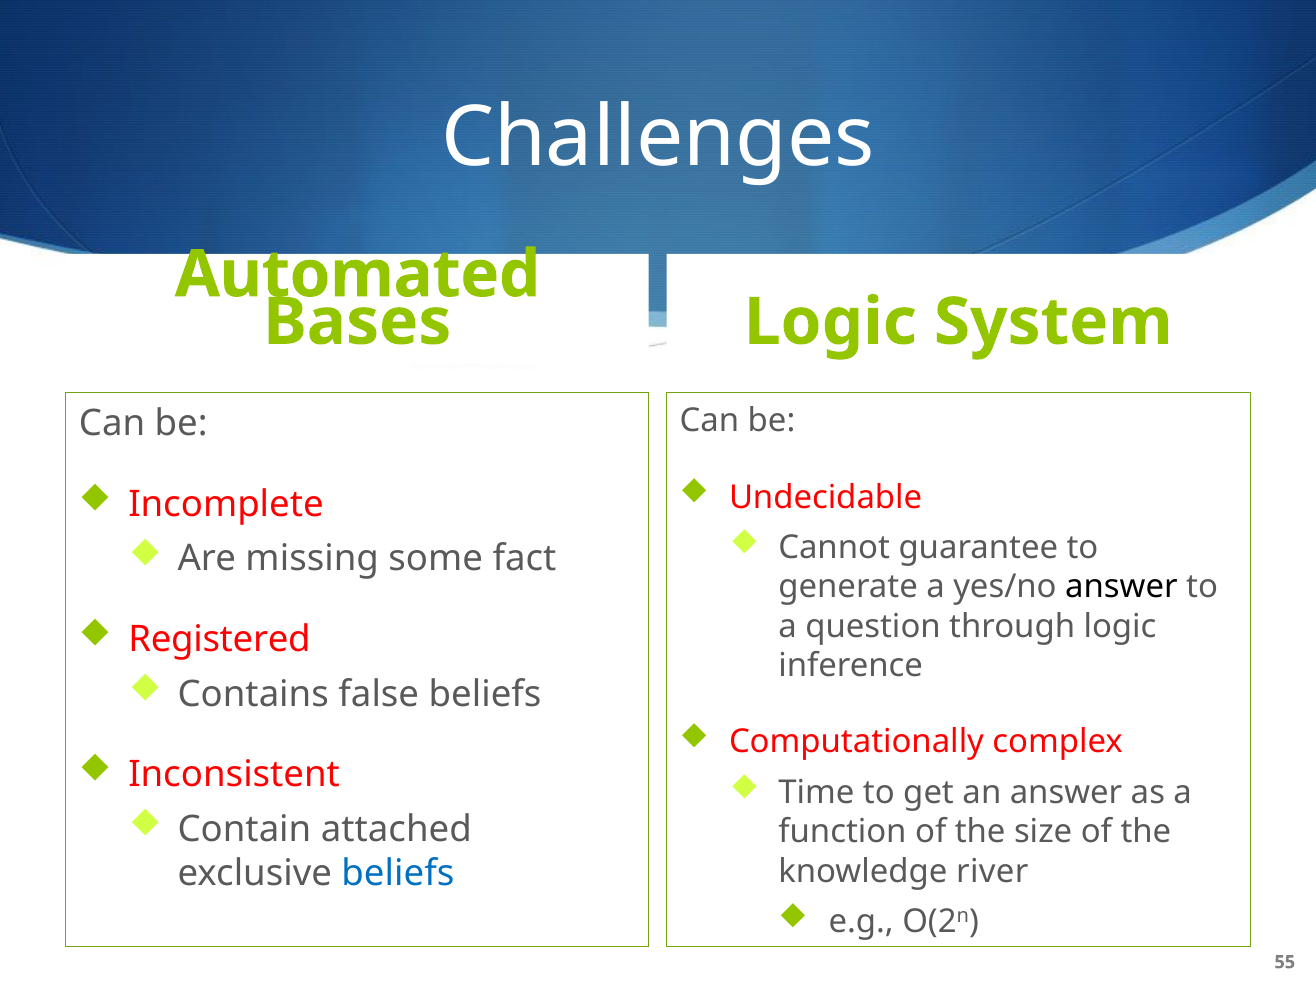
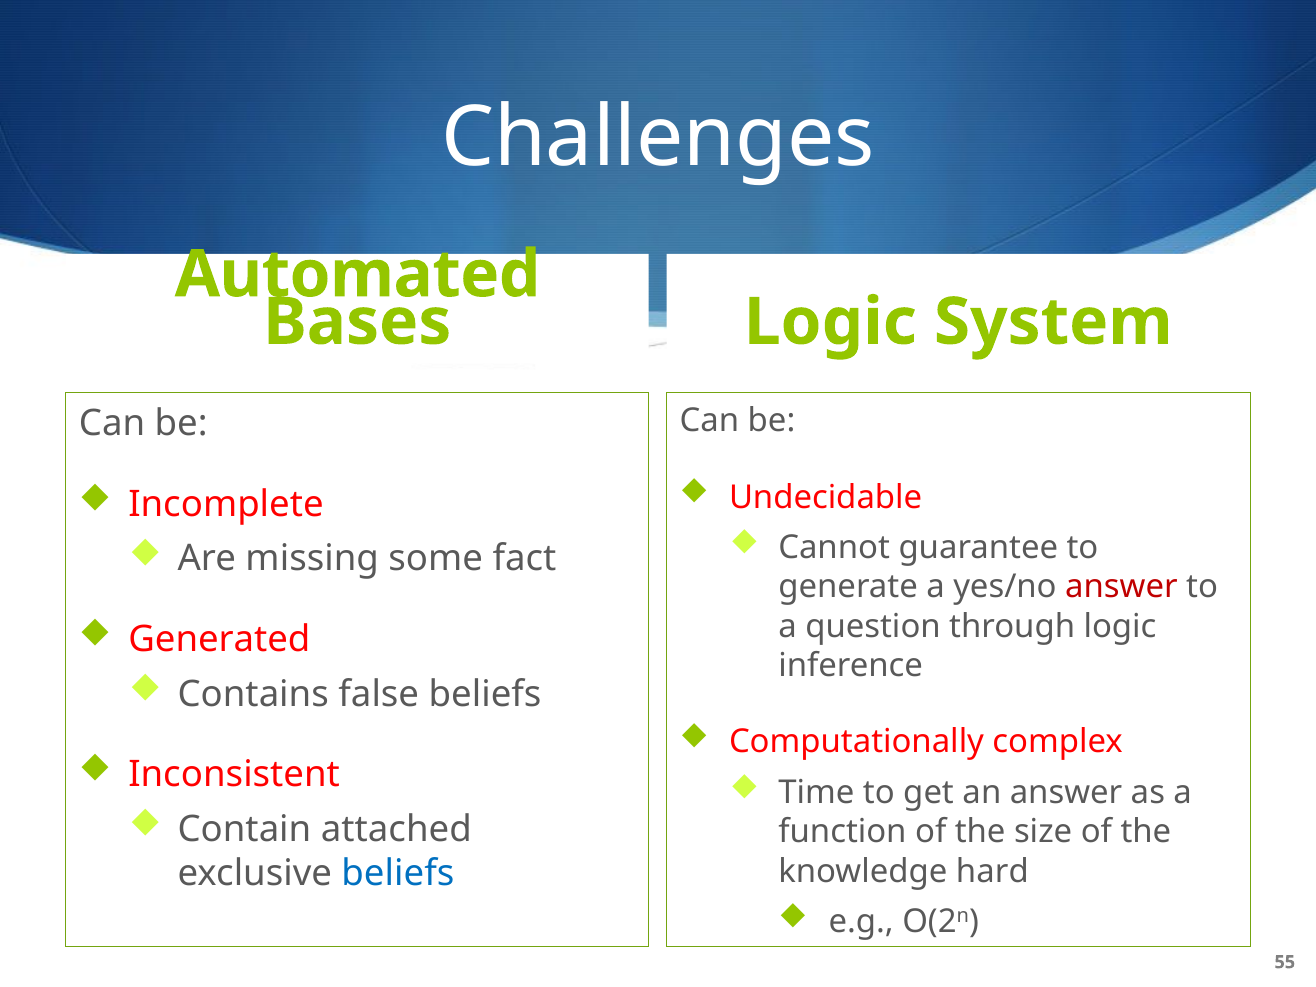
answer colour: black -> red (1121, 587)
Registered: Registered -> Generated (219, 639)
river: river -> hard (992, 872)
